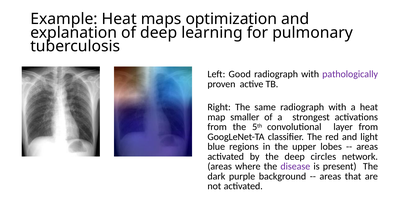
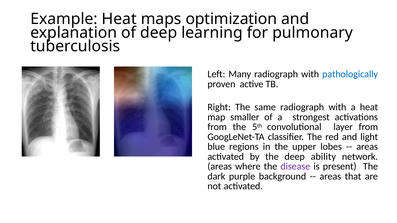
Good: Good -> Many (240, 74)
pathologically colour: purple -> blue (350, 74)
circles: circles -> ability (323, 157)
